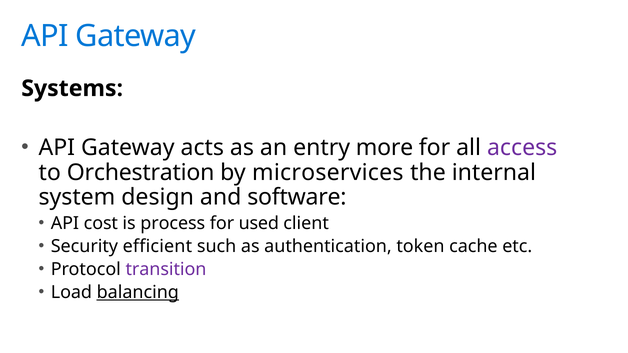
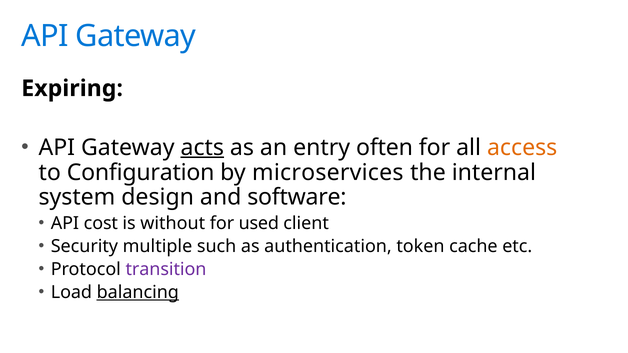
Systems: Systems -> Expiring (72, 88)
acts underline: none -> present (202, 148)
more: more -> often (385, 148)
access colour: purple -> orange (522, 148)
Orchestration: Orchestration -> Configuration (141, 173)
process: process -> without (173, 223)
efficient: efficient -> multiple (157, 246)
